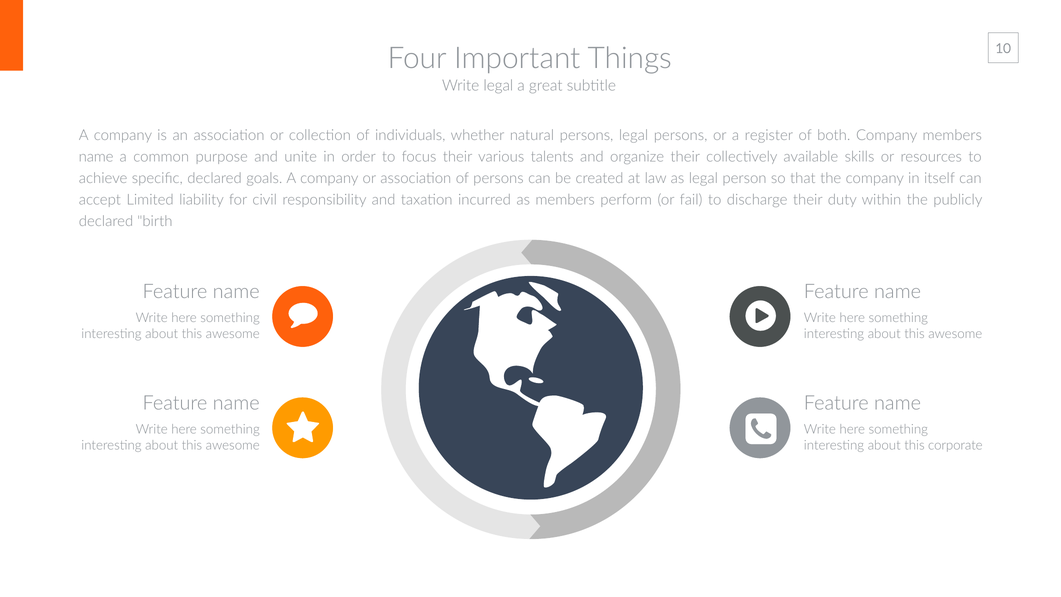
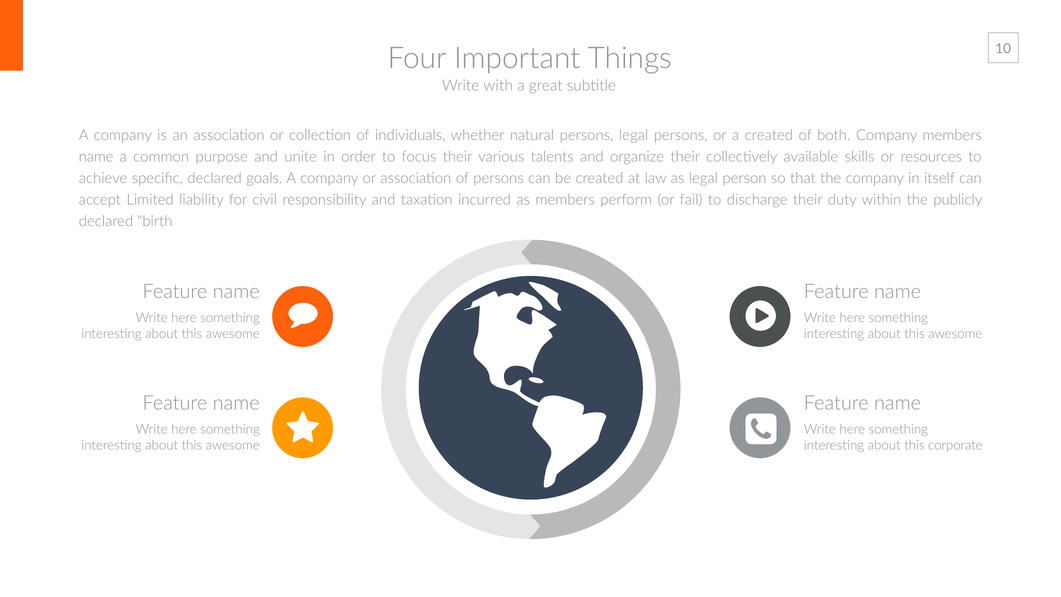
Write legal: legal -> with (498, 86)
a register: register -> created (769, 135)
